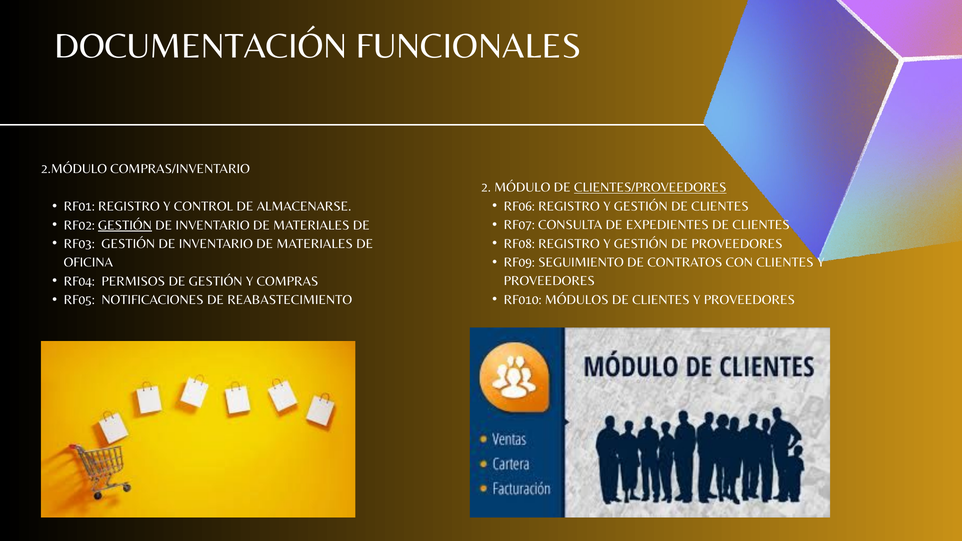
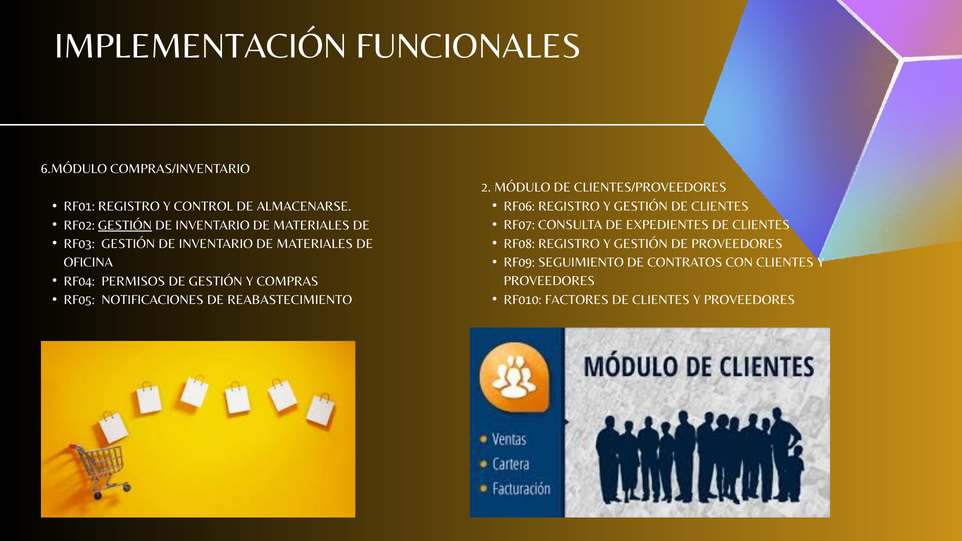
DOCUMENTACIÓN: DOCUMENTACIÓN -> IMPLEMENTACIÓN (201, 46)
2.MÓDULO: 2.MÓDULO -> 6.MÓDULO (74, 169)
CLIENTES/PROVEEDORES underline: present -> none (650, 188)
MÓDULOS: MÓDULOS -> FACTORES (577, 300)
